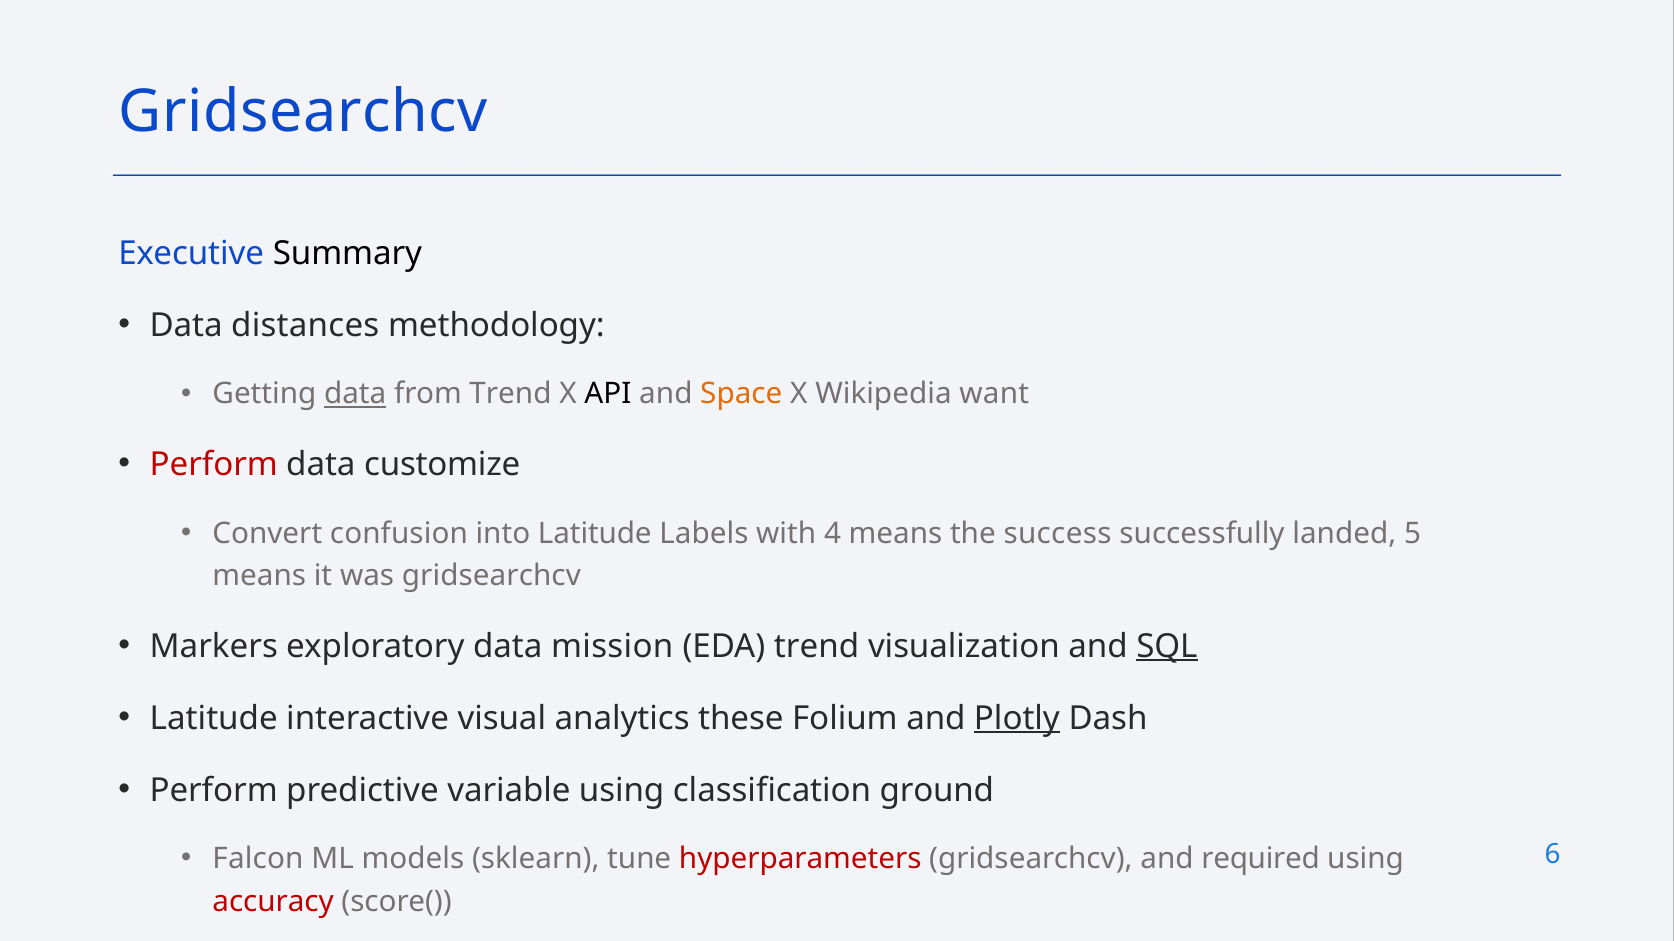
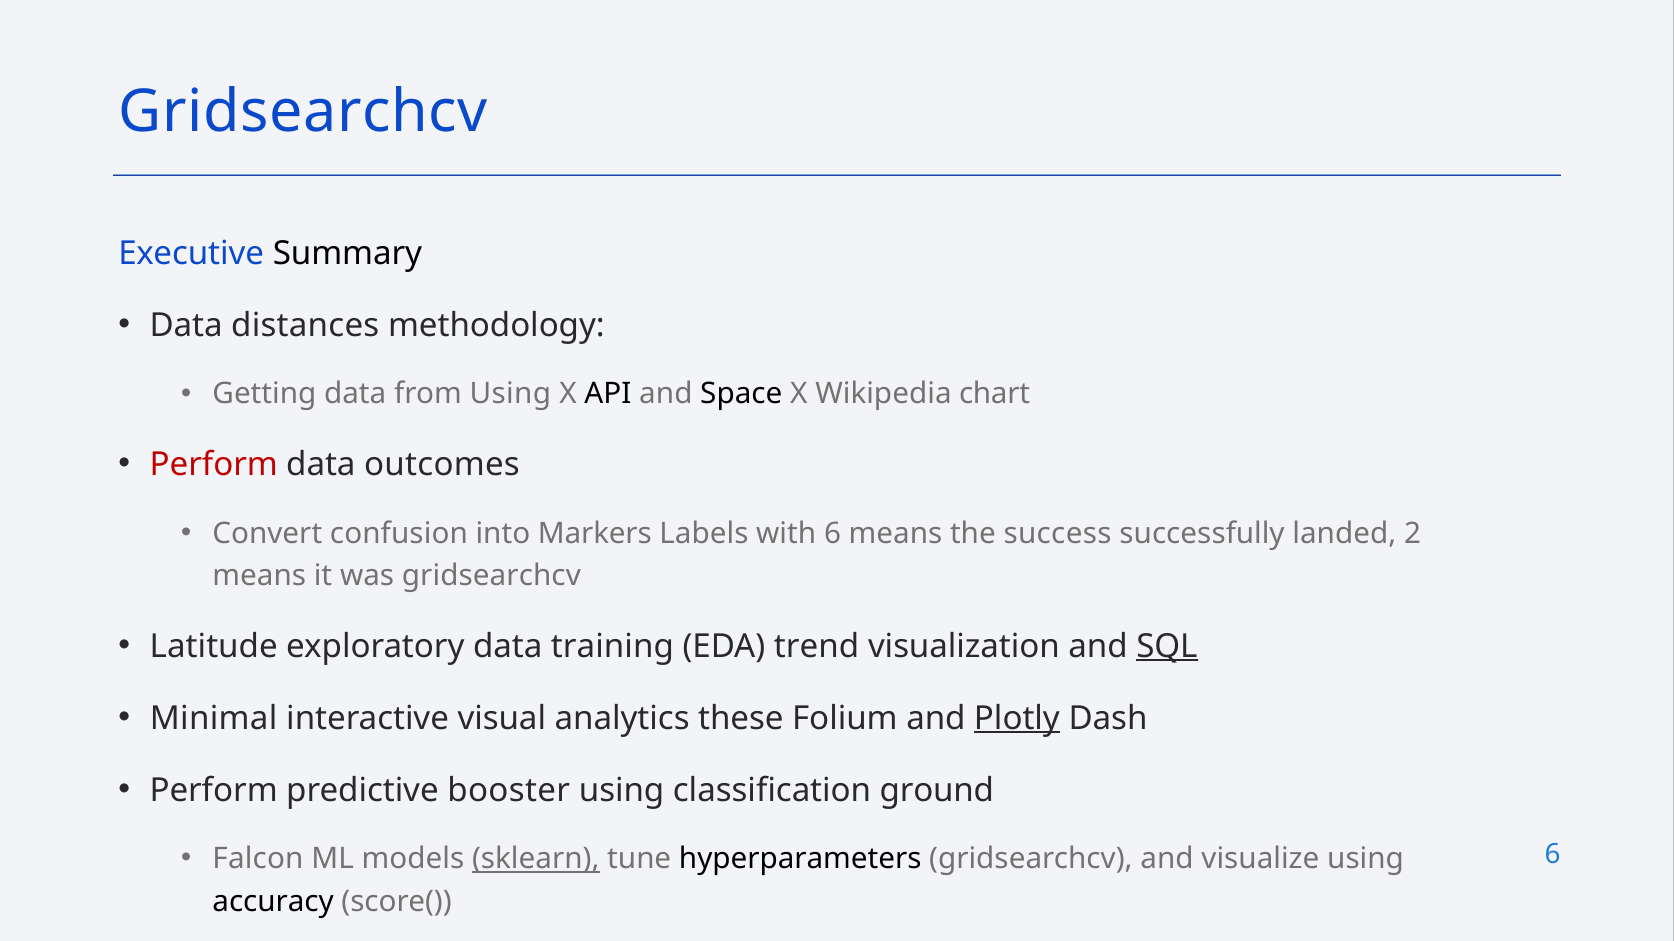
data underline: present -> none (355, 394)
from Trend: Trend -> Using (510, 394)
Space colour: orange -> black (741, 394)
want: want -> chart (994, 394)
customize: customize -> outcomes (442, 465)
into Latitude: Latitude -> Markers (595, 534)
with 4: 4 -> 6 (832, 534)
5: 5 -> 2 (1413, 534)
Markers: Markers -> Latitude (214, 647)
mission: mission -> training (612, 647)
Latitude: Latitude -> Minimal (214, 719)
variable: variable -> booster (509, 791)
sklearn underline: none -> present (536, 860)
hyperparameters colour: red -> black (800, 860)
required: required -> visualize (1260, 860)
accuracy colour: red -> black (273, 902)
